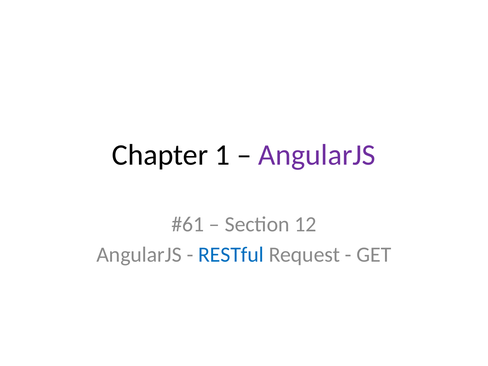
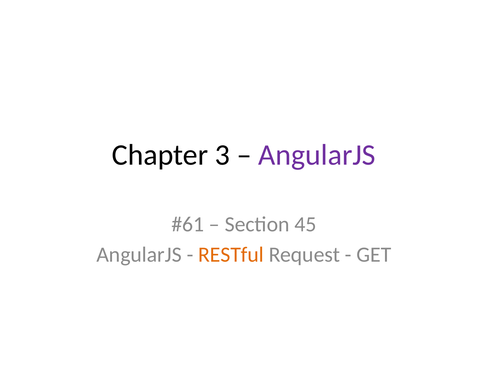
1: 1 -> 3 (222, 155)
12: 12 -> 45 (305, 224)
RESTful colour: blue -> orange (231, 255)
